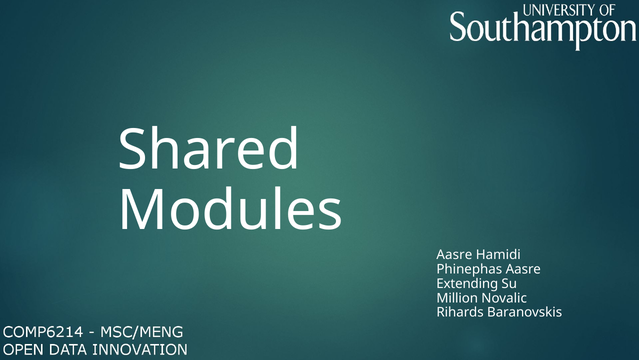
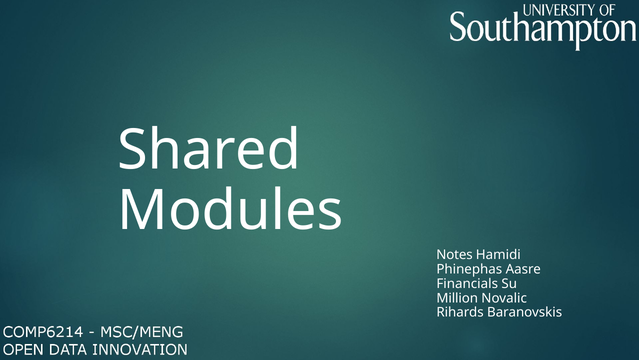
Aasre: Aasre -> Notes (454, 255)
Extending: Extending -> Financials (467, 283)
